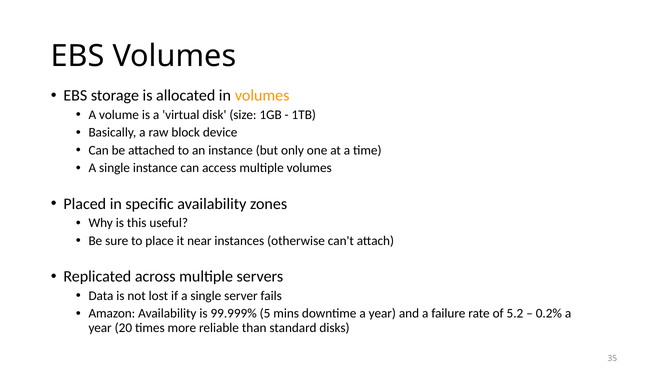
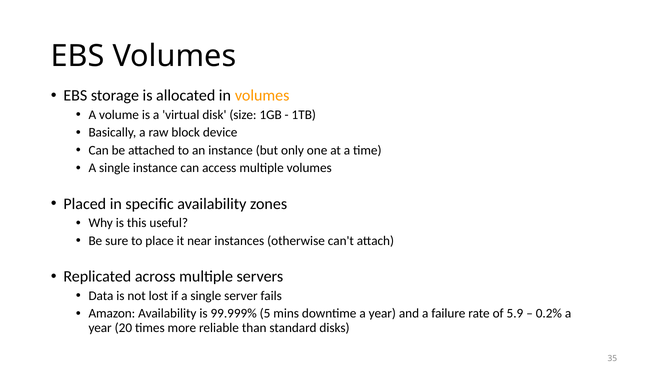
5.2: 5.2 -> 5.9 (515, 313)
